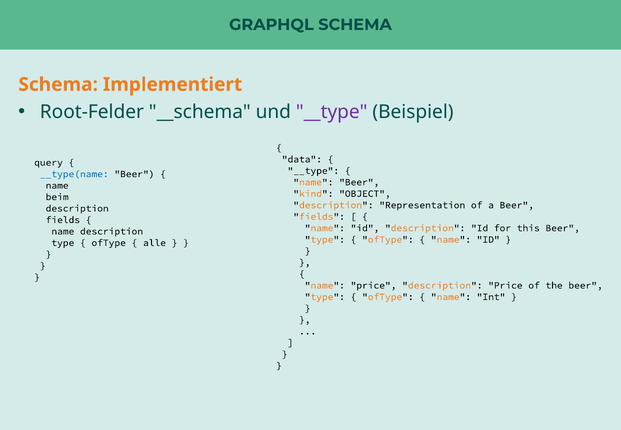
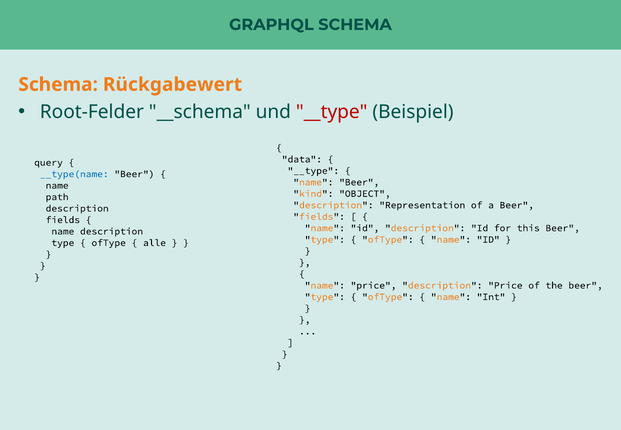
Implementiert: Implementiert -> Rückgabewert (172, 85)
__type colour: purple -> red (332, 112)
beim: beim -> path (57, 197)
